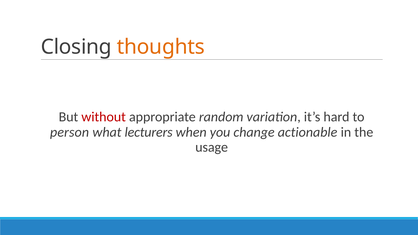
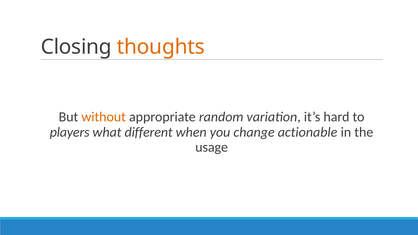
without colour: red -> orange (104, 117)
person: person -> players (70, 132)
lecturers: lecturers -> different (149, 132)
